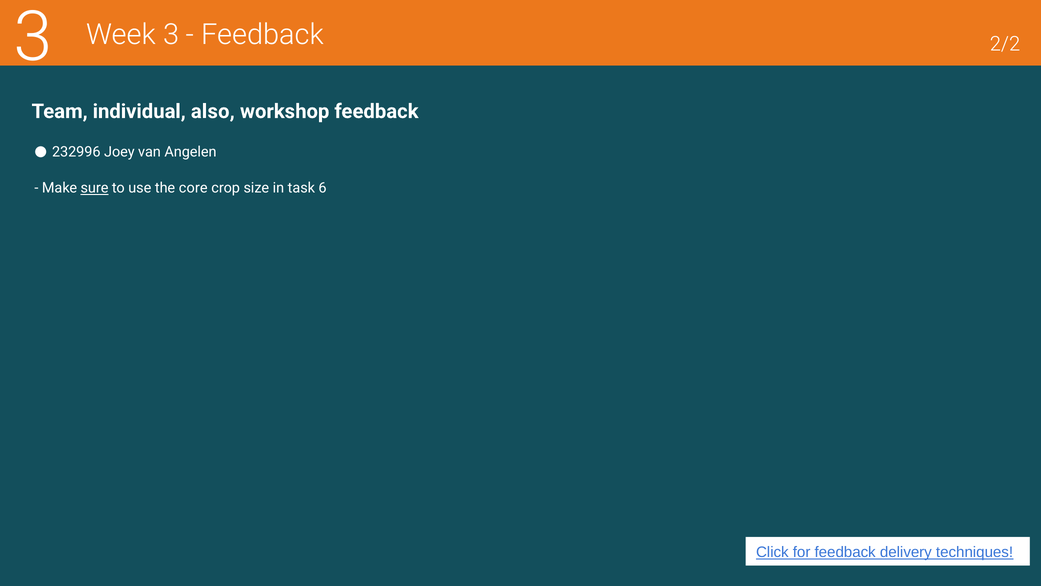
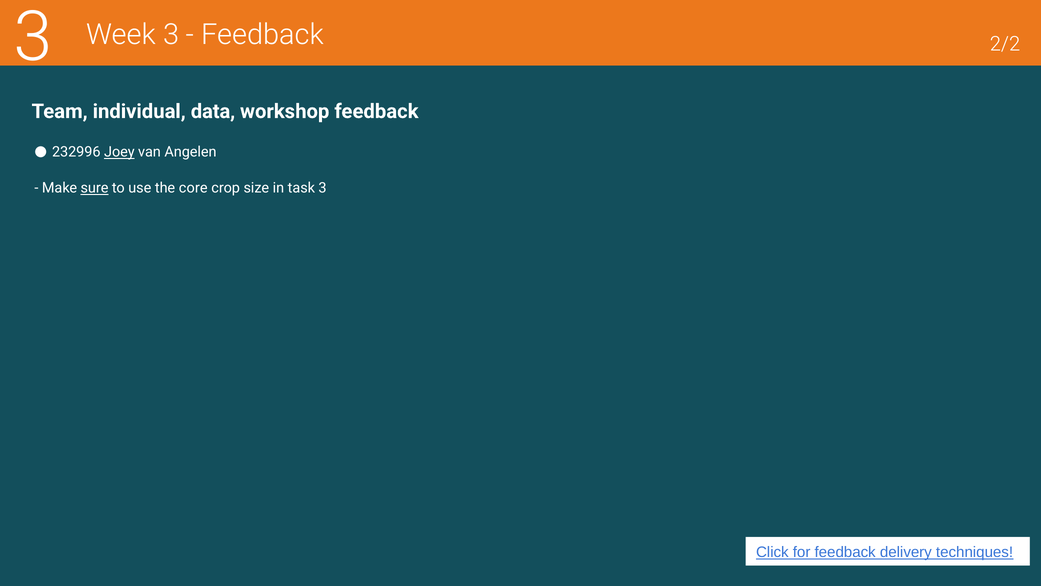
also: also -> data (213, 111)
Joey underline: none -> present (119, 152)
task 6: 6 -> 3 (323, 188)
